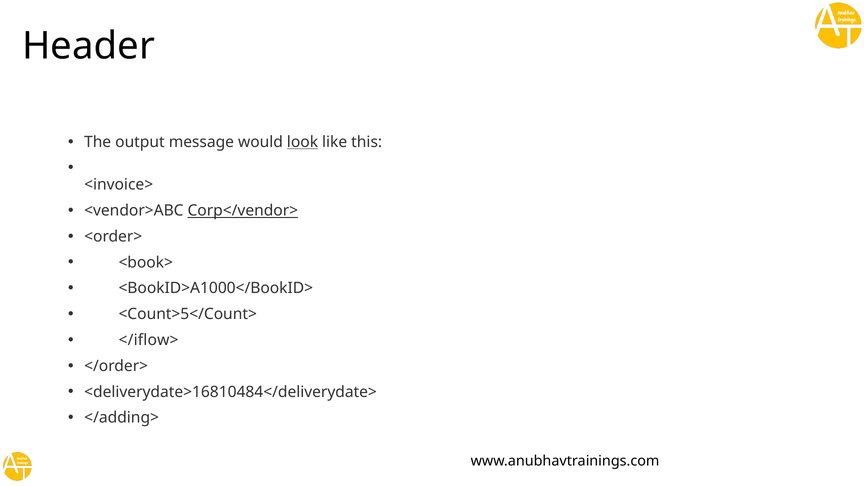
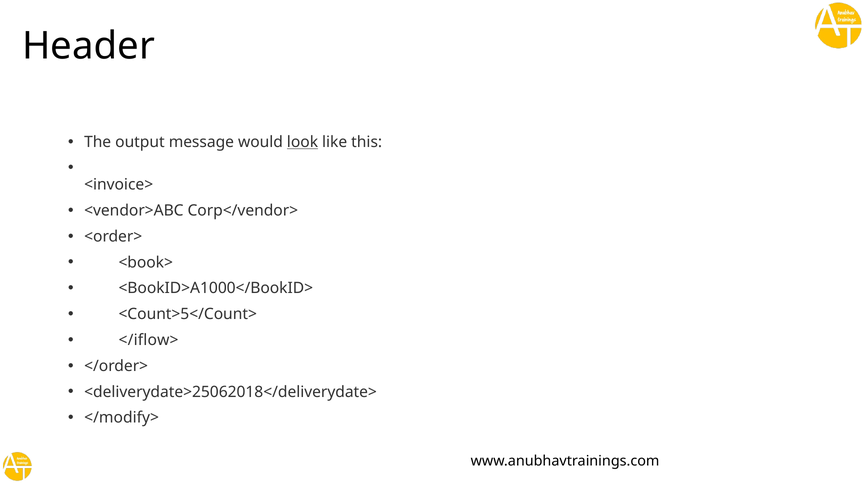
Corp</vendor> underline: present -> none (243, 211)
<deliverydate>16810484</deliverydate>: <deliverydate>16810484</deliverydate> -> <deliverydate>25062018</deliverydate> (231, 392)
</adding>: </adding> -> </modify> (122, 418)
